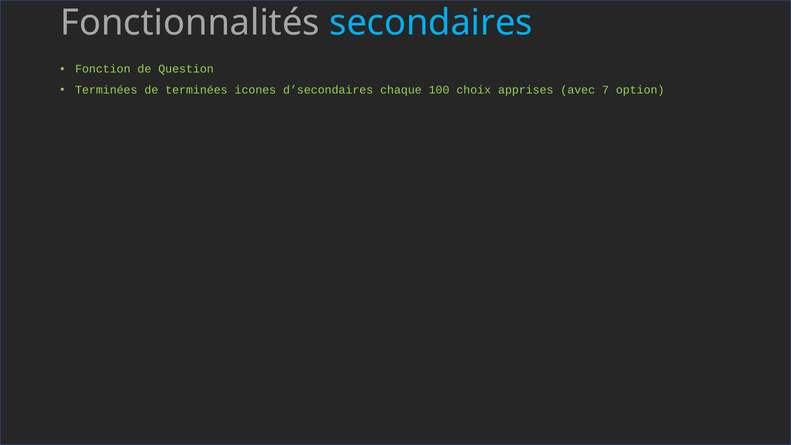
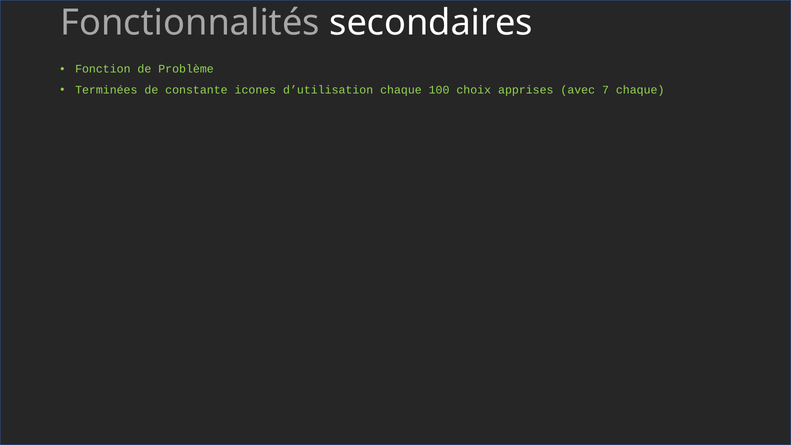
secondaires colour: light blue -> white (431, 23)
Question: Question -> Problème (186, 69)
de terminées: terminées -> constante (196, 90)
d’secondaires: d’secondaires -> d’utilisation (328, 90)
7 option: option -> chaque (640, 90)
